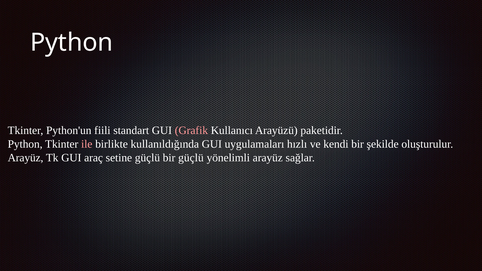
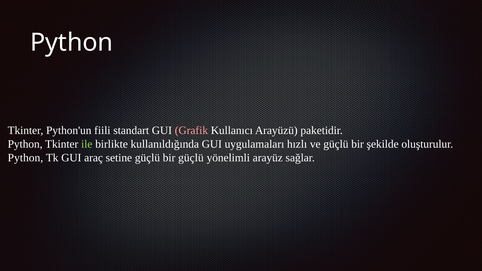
ile colour: pink -> light green (87, 144)
ve kendi: kendi -> güçlü (336, 144)
Arayüz: Arayüz -> Python (25, 158)
